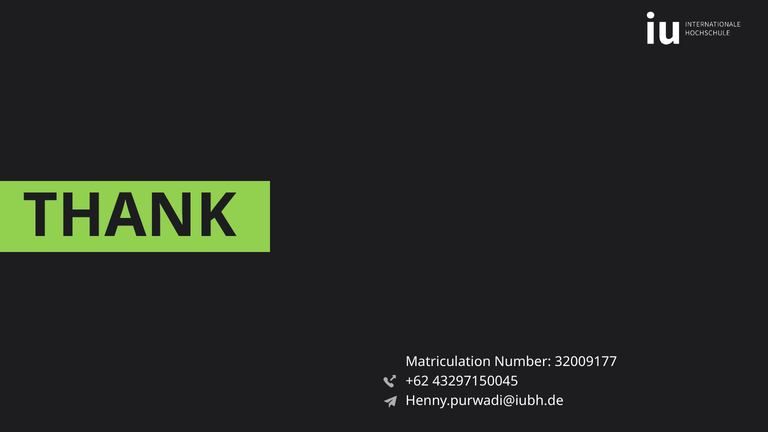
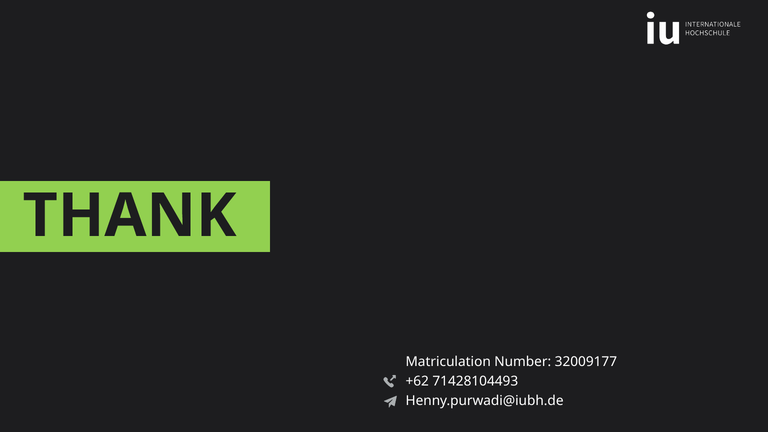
43297150045: 43297150045 -> 71428104493 (475, 381)
